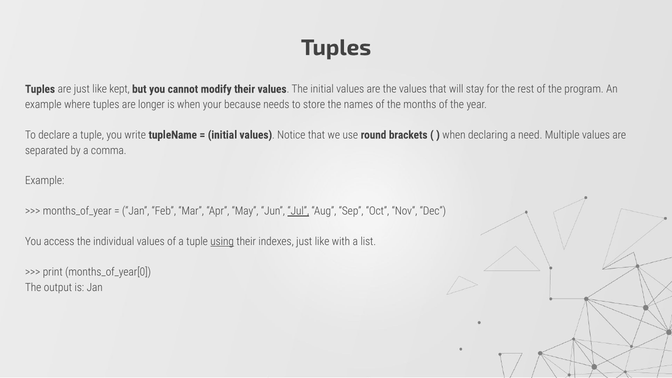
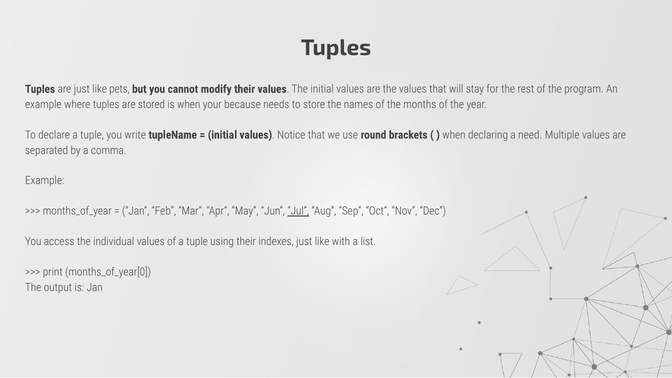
kept: kept -> pets (119, 89)
longer: longer -> stored (151, 105)
using underline: present -> none (222, 242)
